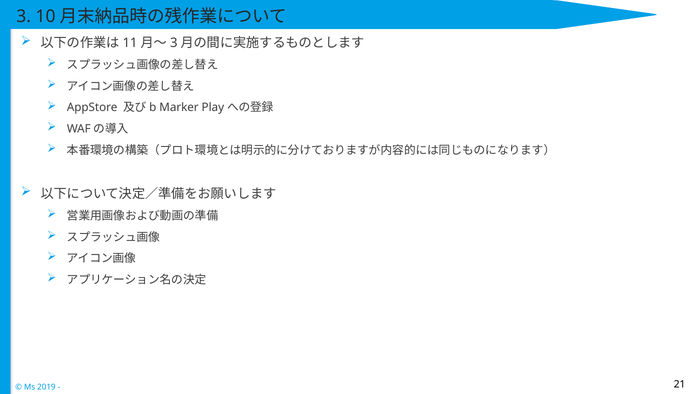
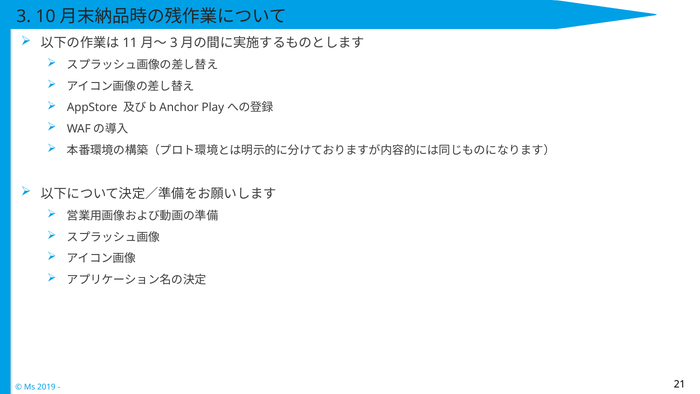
Marker: Marker -> Anchor (179, 108)
